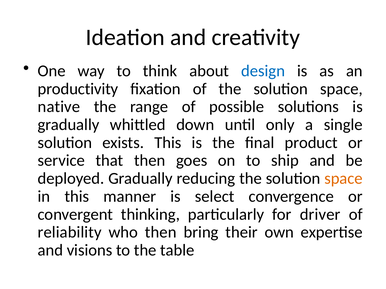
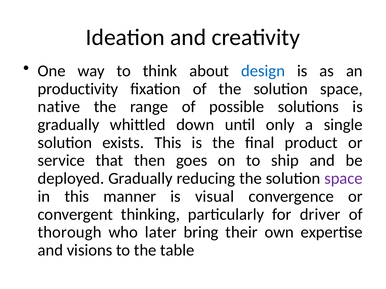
space colour: orange -> purple (343, 179)
select: select -> visual (215, 197)
reliability: reliability -> thorough (70, 233)
who then: then -> later (161, 233)
